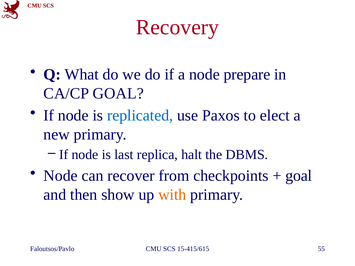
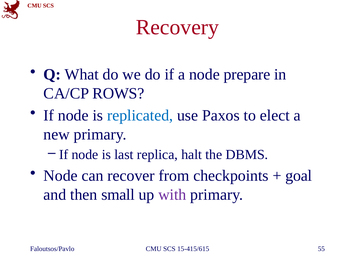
CA/CP GOAL: GOAL -> ROWS (118, 93)
show: show -> small (118, 195)
with colour: orange -> purple (172, 195)
